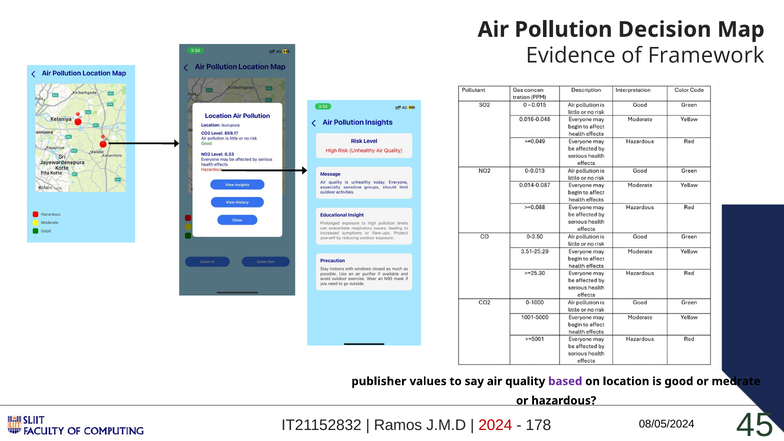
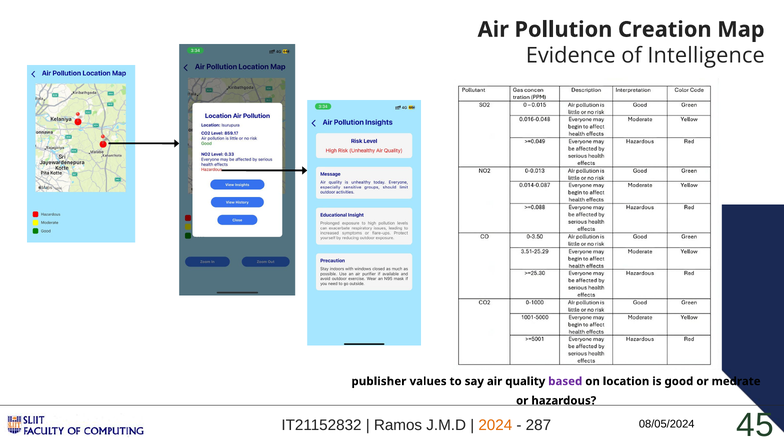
Decision: Decision -> Creation (665, 30)
Framework: Framework -> Intelligence (706, 56)
2024 colour: red -> orange (495, 425)
178: 178 -> 287 (538, 425)
